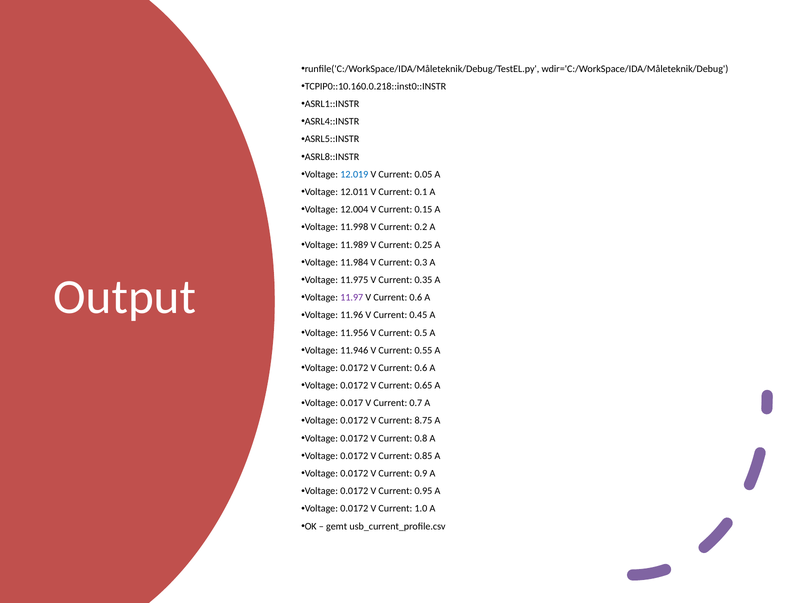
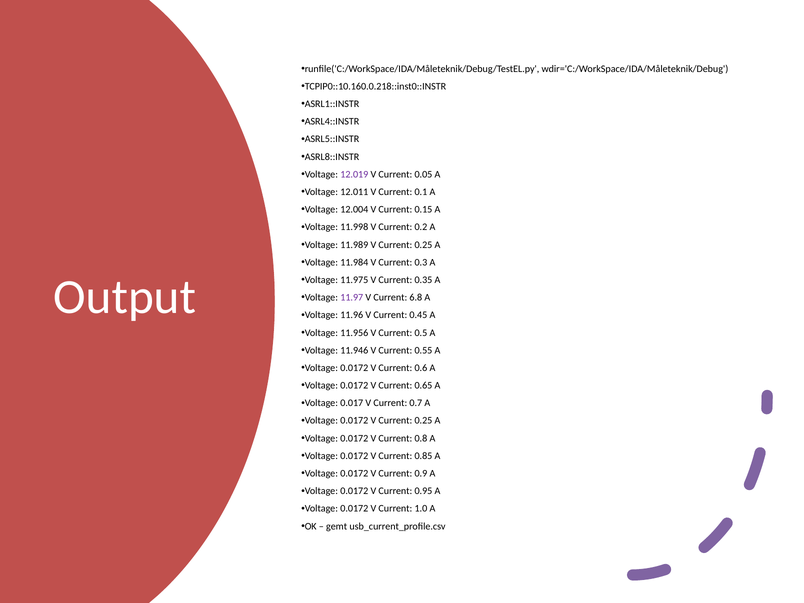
12.019 colour: blue -> purple (354, 174)
0.6: 0.6 -> 6.8 (416, 297)
0.0172 V Current 8.75: 8.75 -> 0.25 (423, 421)
